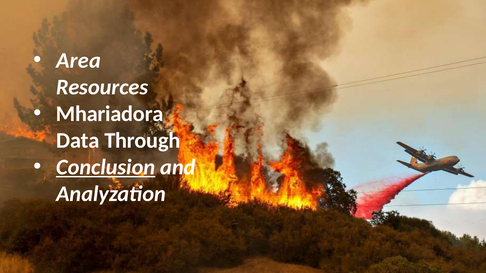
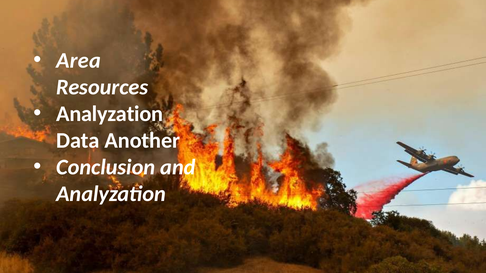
Mhariadora: Mhariadora -> Analyzation (110, 114)
Through: Through -> Another (142, 141)
Conclusion underline: present -> none (106, 167)
